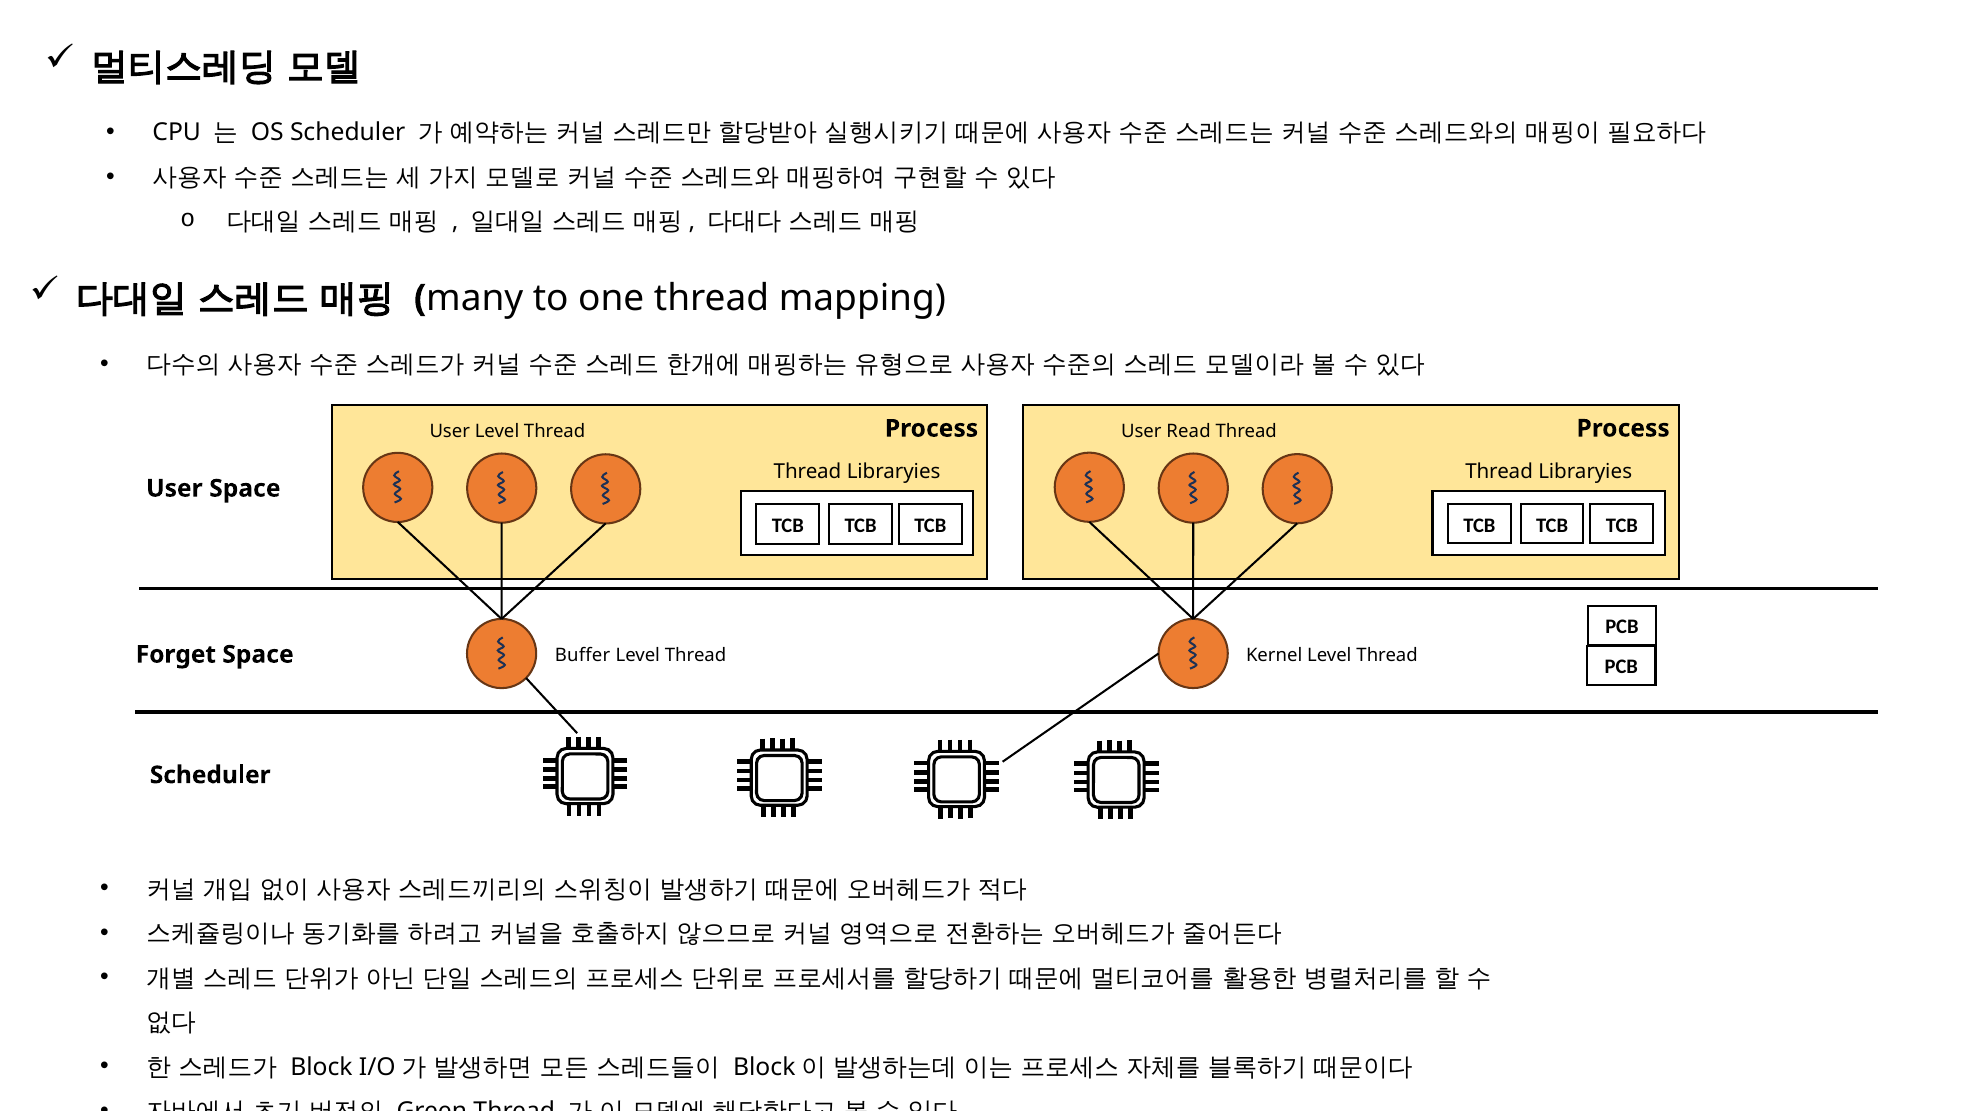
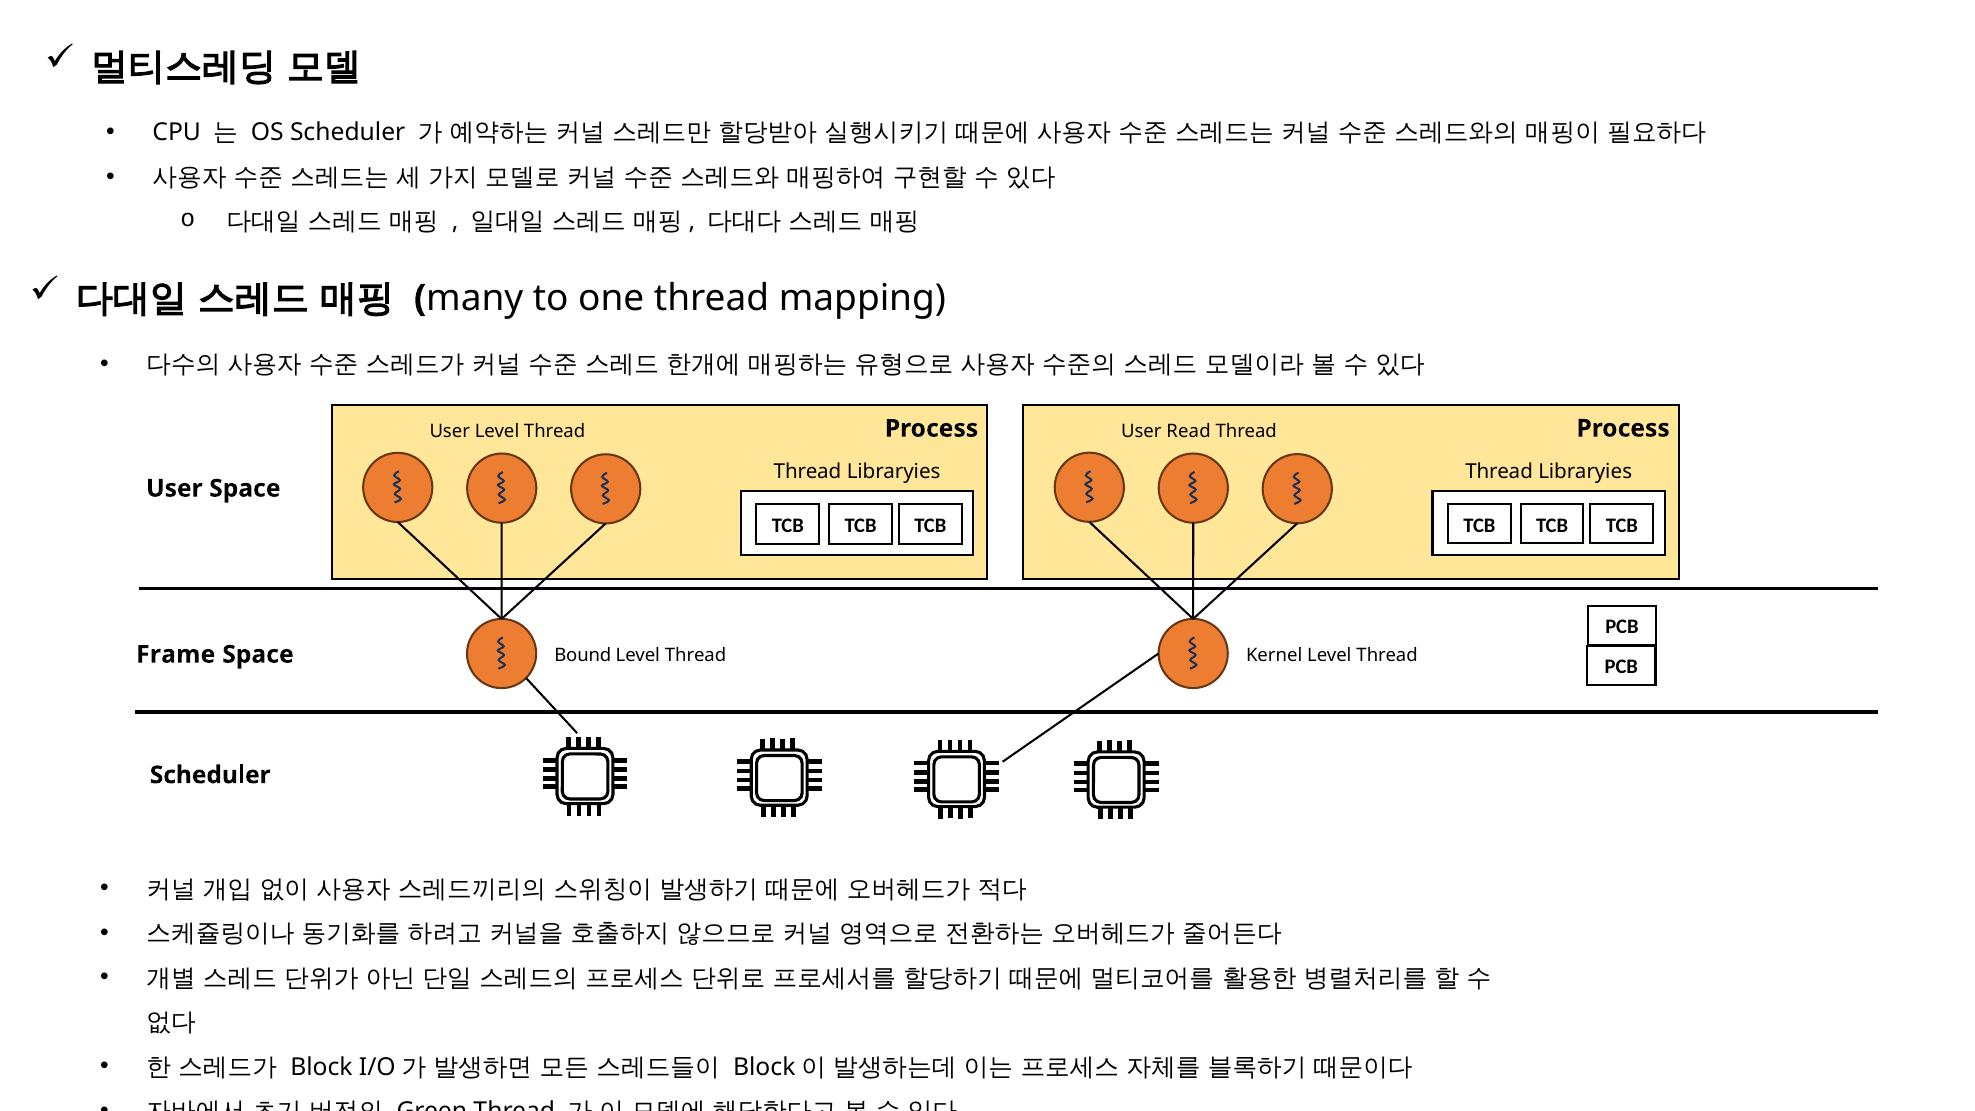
Forget: Forget -> Frame (176, 654)
Buffer: Buffer -> Bound (583, 656)
